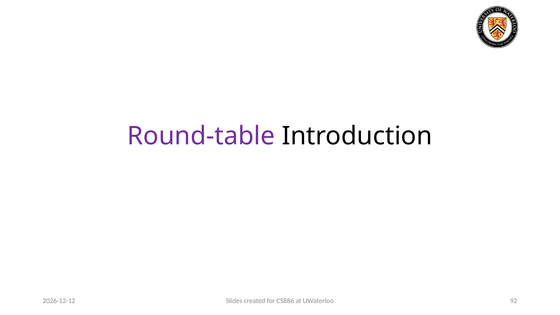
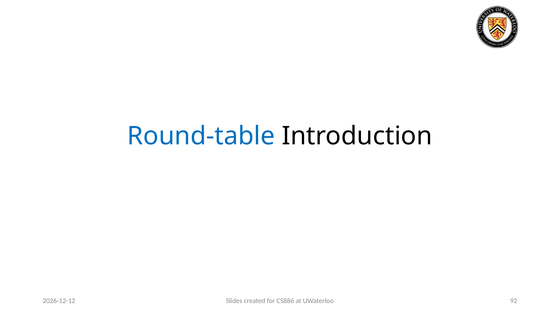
Round-table colour: purple -> blue (201, 136)
